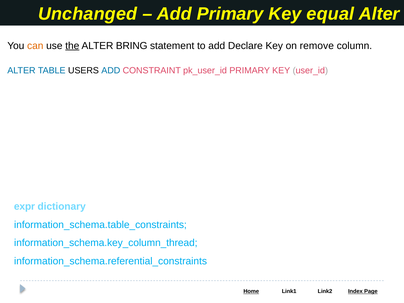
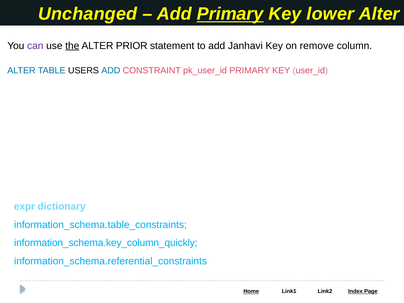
Primary underline: none -> present (230, 14)
equal: equal -> lower (330, 14)
can colour: orange -> purple (35, 46)
BRING: BRING -> PRIOR (132, 46)
Declare: Declare -> Janhavi (245, 46)
information_schema.key_column_thread: information_schema.key_column_thread -> information_schema.key_column_quickly (106, 243)
